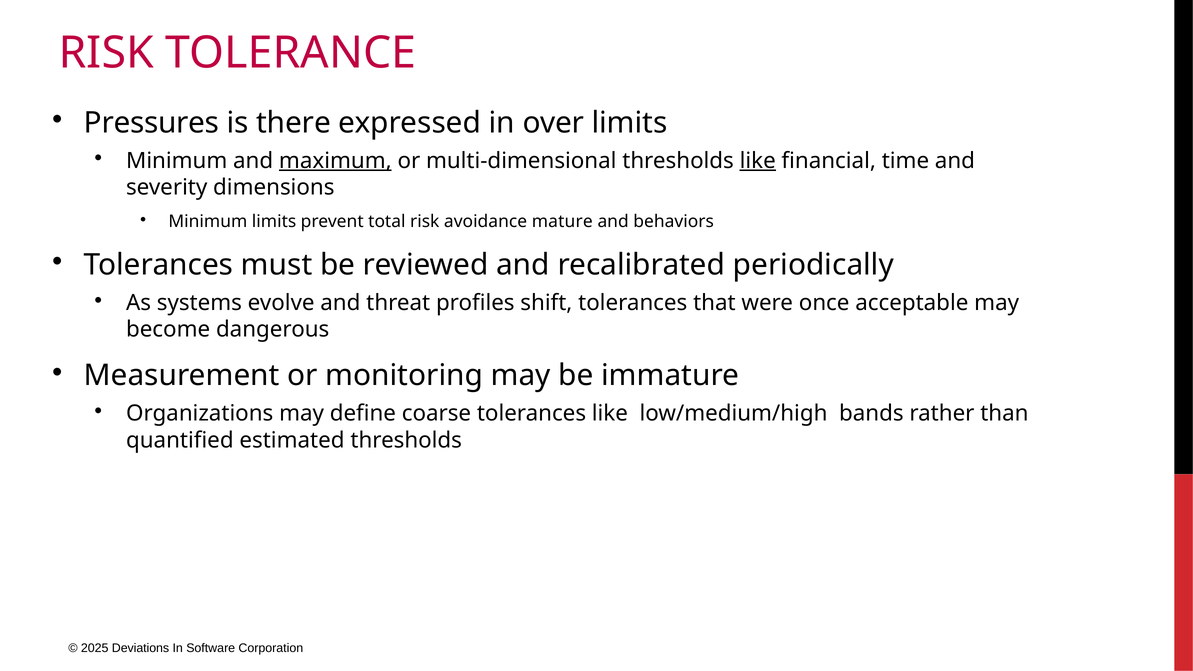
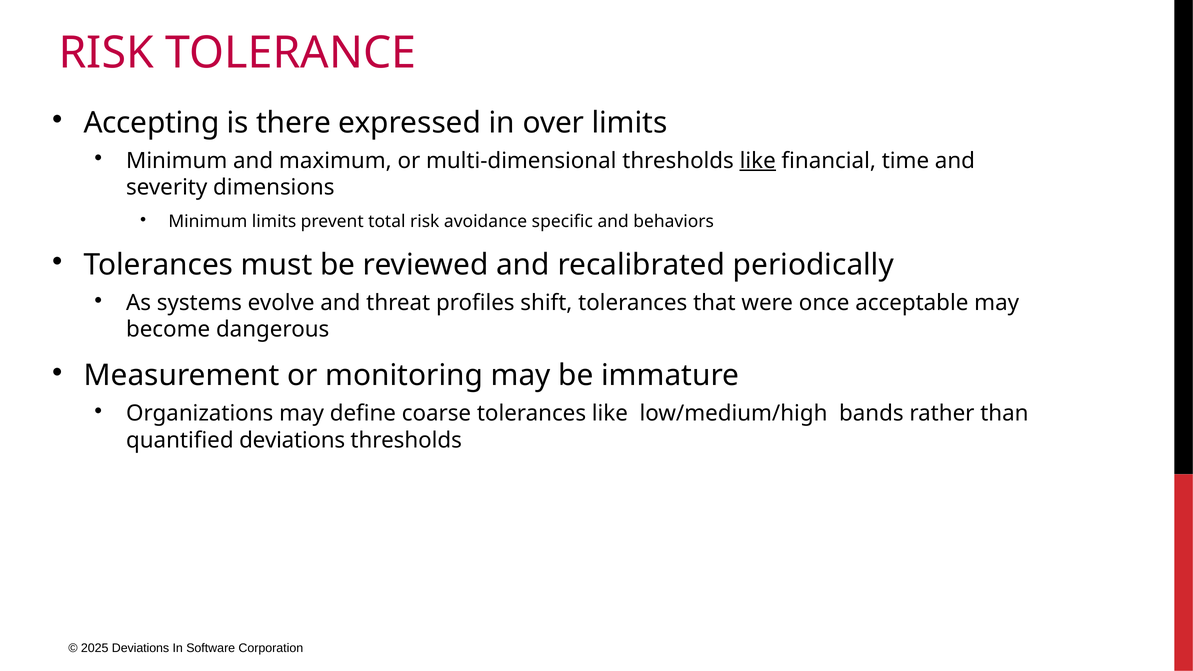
Pressures: Pressures -> Accepting (152, 123)
maximum underline: present -> none (335, 161)
mature: mature -> specific (562, 222)
quantified estimated: estimated -> deviations (292, 440)
